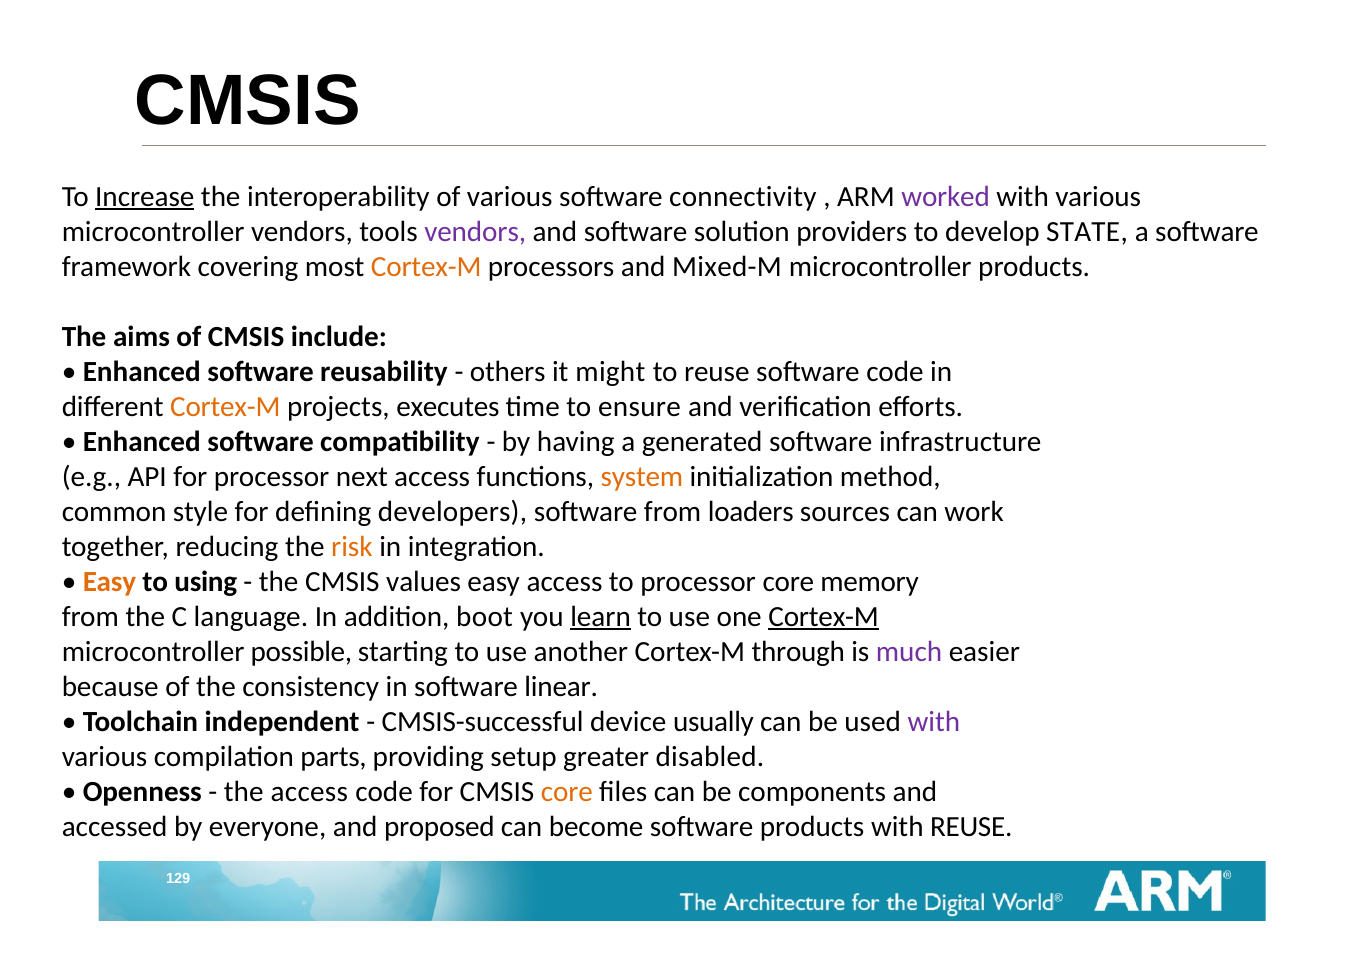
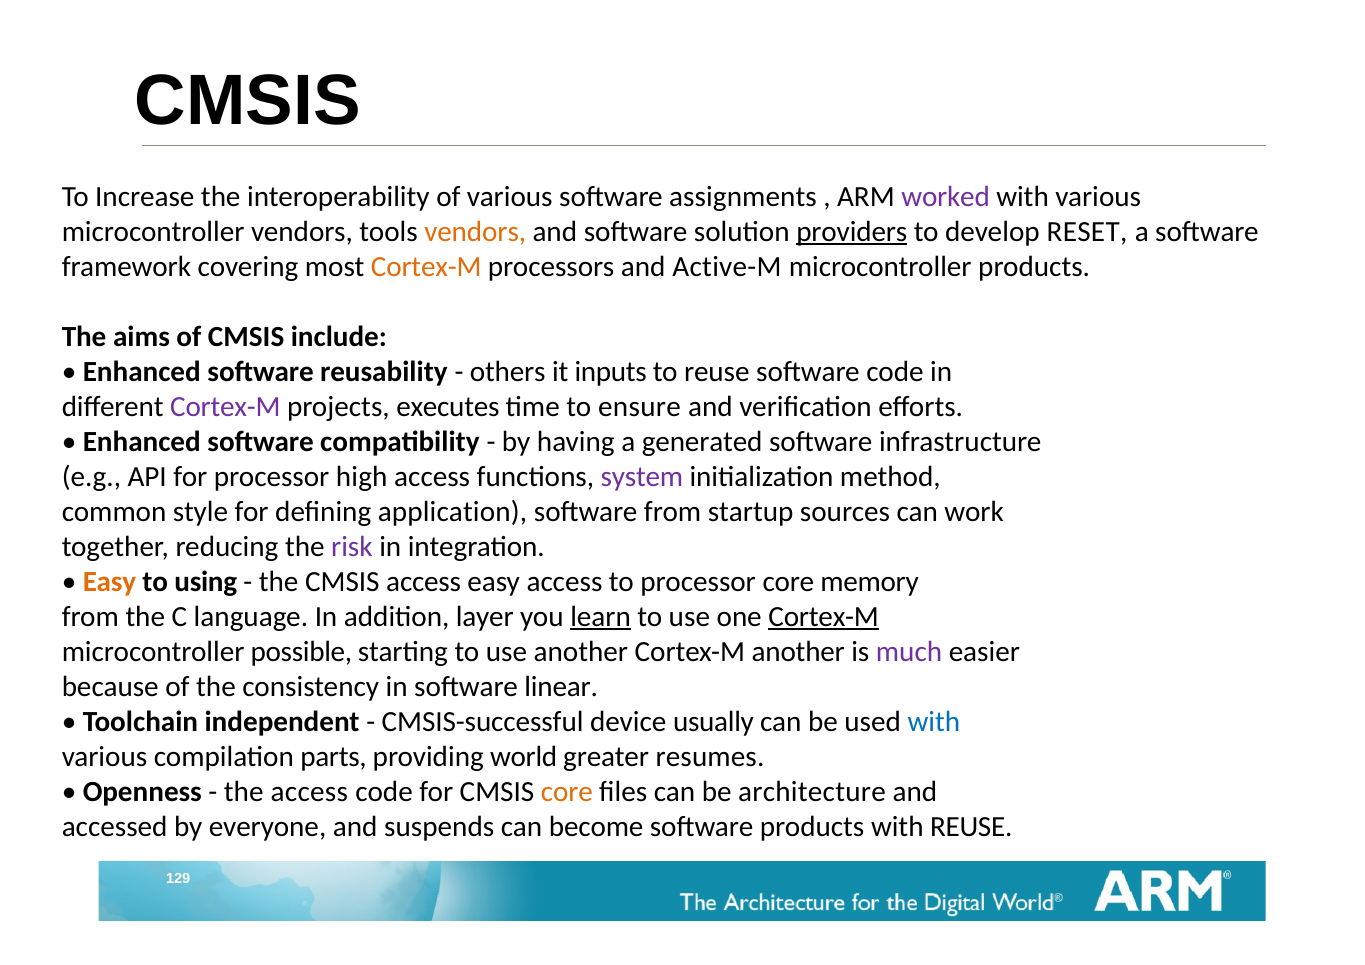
Increase underline: present -> none (145, 196)
connectivity: connectivity -> assignments (743, 196)
vendors colour: purple -> orange (475, 231)
providers underline: none -> present (852, 231)
STATE: STATE -> RESET (1087, 231)
Mixed-M: Mixed-M -> Active-M (727, 266)
might: might -> inputs (611, 371)
Cortex-M colour: orange -> purple (225, 406)
next: next -> high (362, 476)
system colour: orange -> purple (642, 476)
developers: developers -> application (452, 511)
loaders: loaders -> startup (751, 511)
risk colour: orange -> purple (352, 546)
CMSIS values: values -> access (424, 581)
boot: boot -> layer (485, 616)
Cortex-M through: through -> another (798, 652)
with colour: purple -> blue (934, 722)
setup: setup -> world (524, 757)
disabled: disabled -> resumes (710, 757)
components: components -> architecture (812, 792)
proposed: proposed -> suspends (439, 827)
